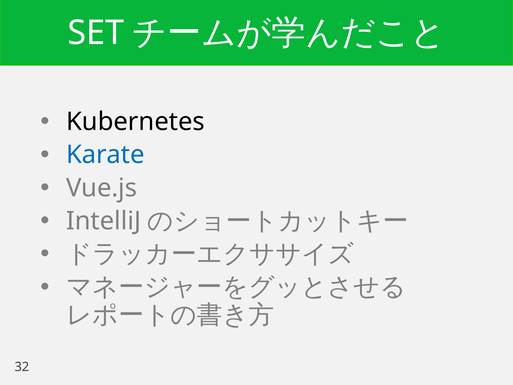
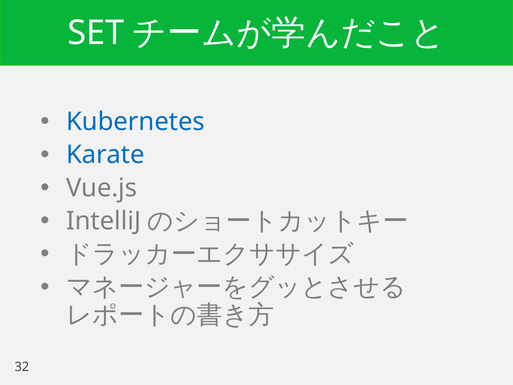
Kubernetes colour: black -> blue (135, 122)
